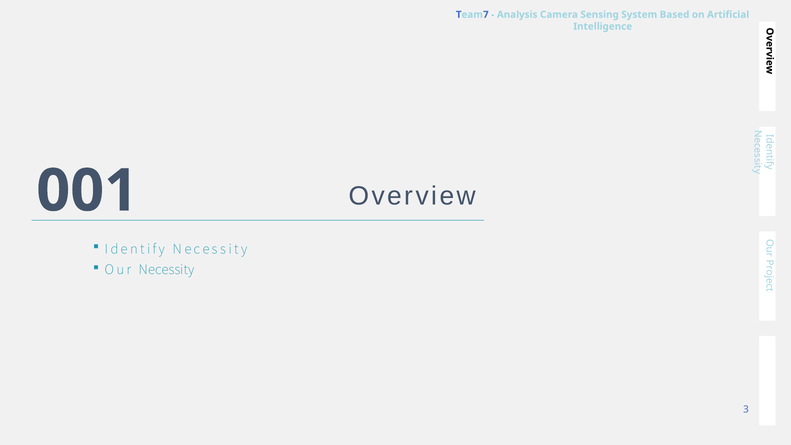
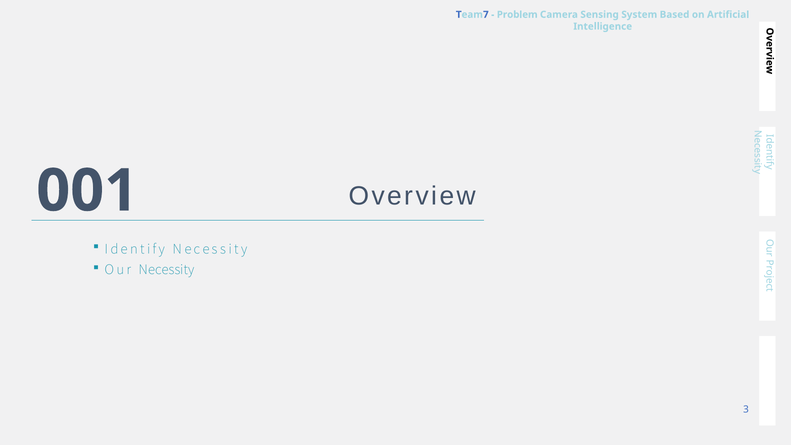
Analysis: Analysis -> Problem (517, 15)
